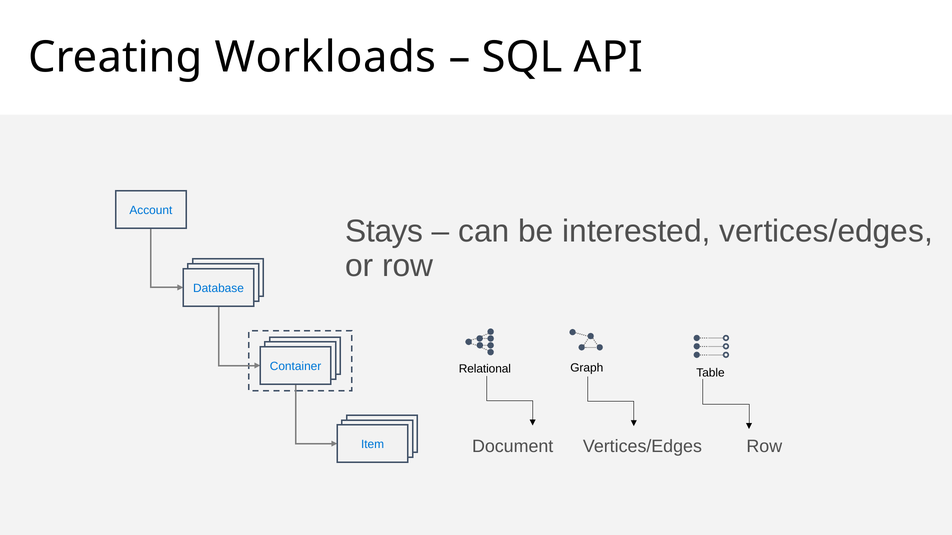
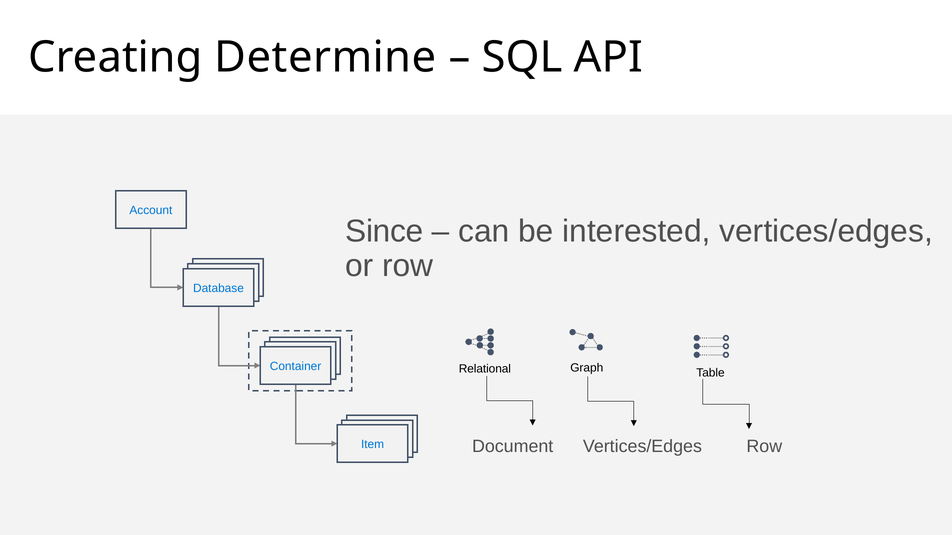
Workloads: Workloads -> Determine (325, 57)
Stays: Stays -> Since (384, 231)
